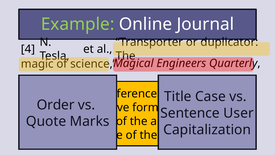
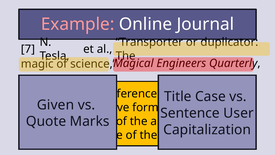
Example colour: light green -> pink (78, 24)
4: 4 -> 7 (28, 49)
Order: Order -> Given (55, 105)
